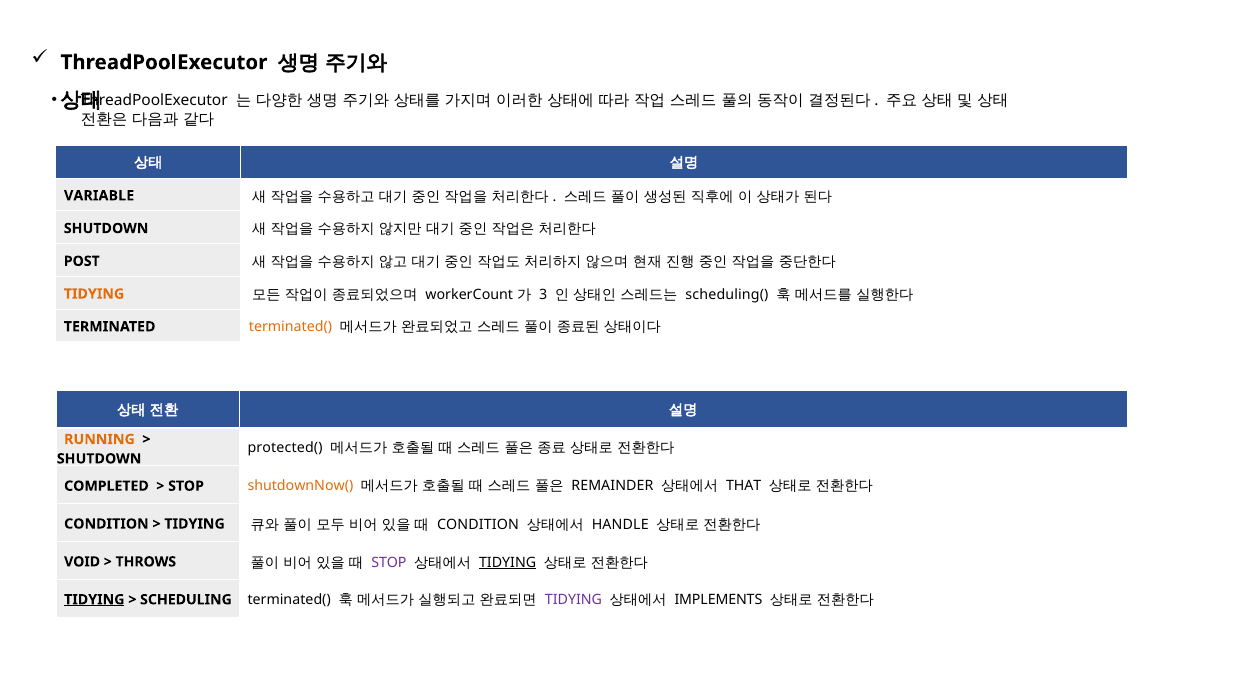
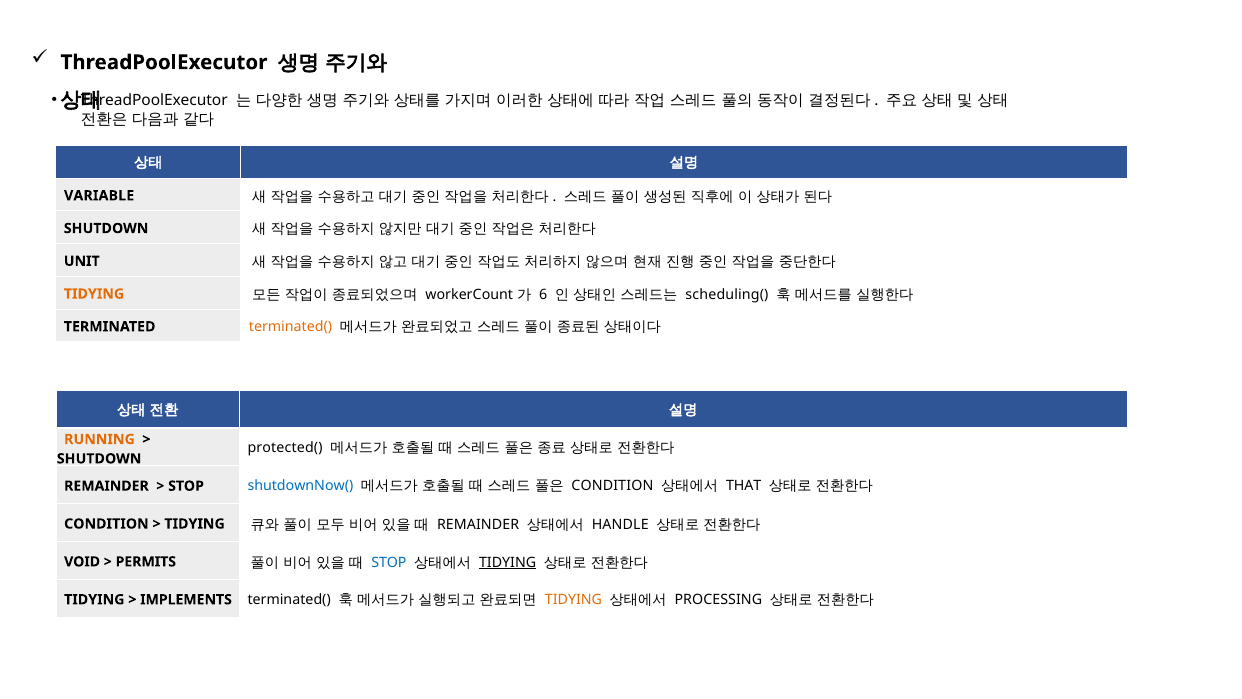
POST: POST -> UNIT (82, 261)
3: 3 -> 6 (543, 294)
COMPLETED: COMPLETED -> REMAINDER (106, 486)
shutdownNow( colour: orange -> blue (300, 486)
REMAINDER: REMAINDER -> CONDITION (612, 486)
CONDITION: CONDITION -> REMAINDER (478, 524)
THROWS: THROWS -> PERMITS (146, 561)
STOP colour: purple -> blue (389, 562)
TIDYING underline: present -> none (94, 599)
SCHEDULING: SCHEDULING -> IMPLEMENTS (186, 599)
TIDYING colour: purple -> orange (573, 599)
IMPLEMENTS: IMPLEMENTS -> PROCESSING (718, 599)
